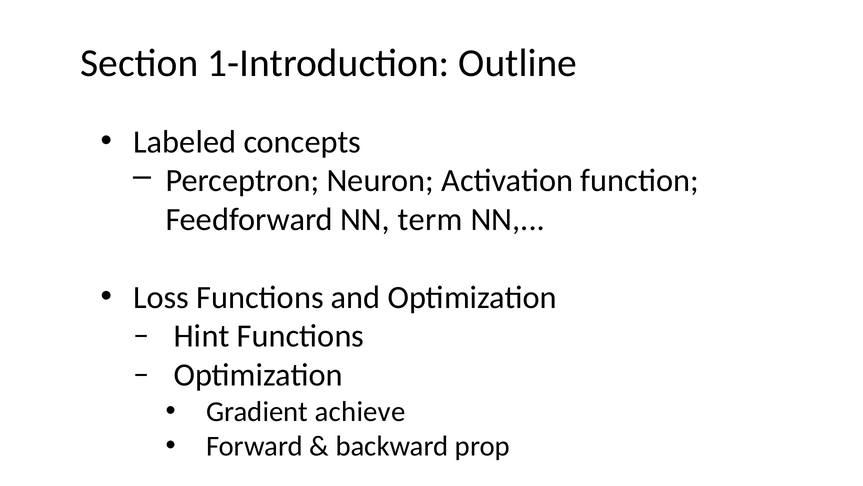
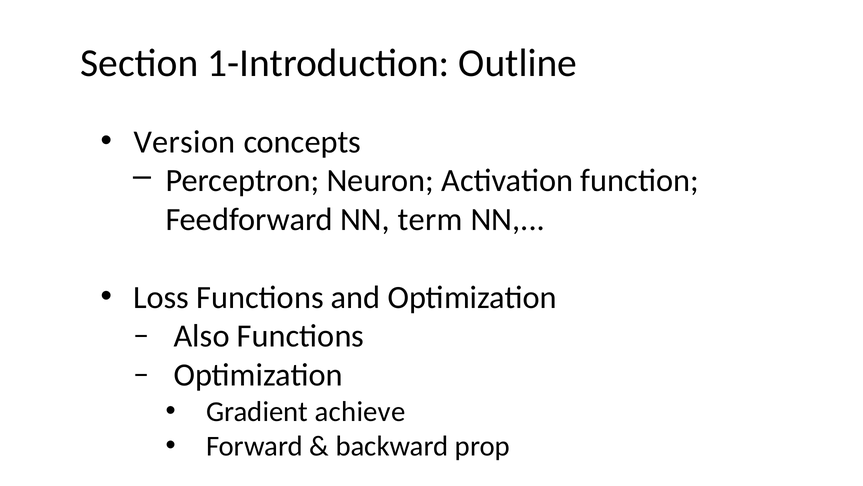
Labeled: Labeled -> Version (185, 142)
Hint: Hint -> Also (202, 336)
